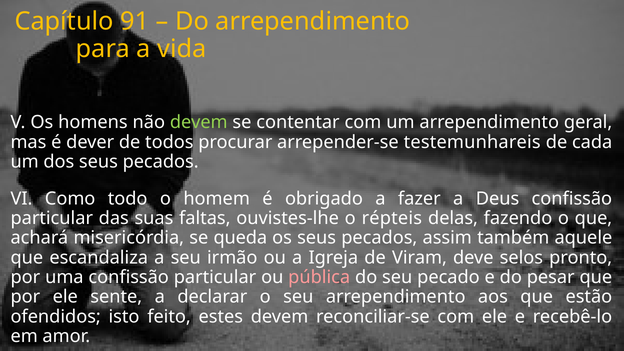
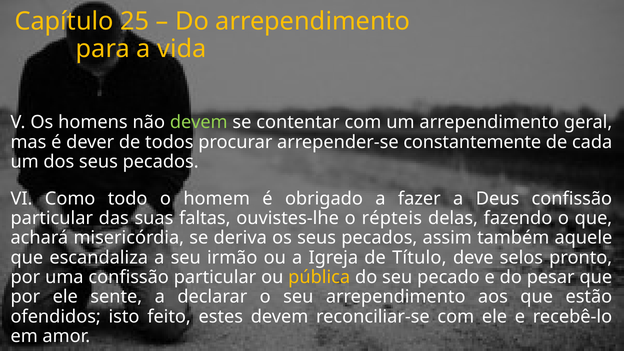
91: 91 -> 25 (135, 21)
testemunhareis: testemunhareis -> constantemente (472, 142)
queda: queda -> deriva (240, 238)
Viram: Viram -> Título (419, 258)
pública colour: pink -> yellow (319, 277)
